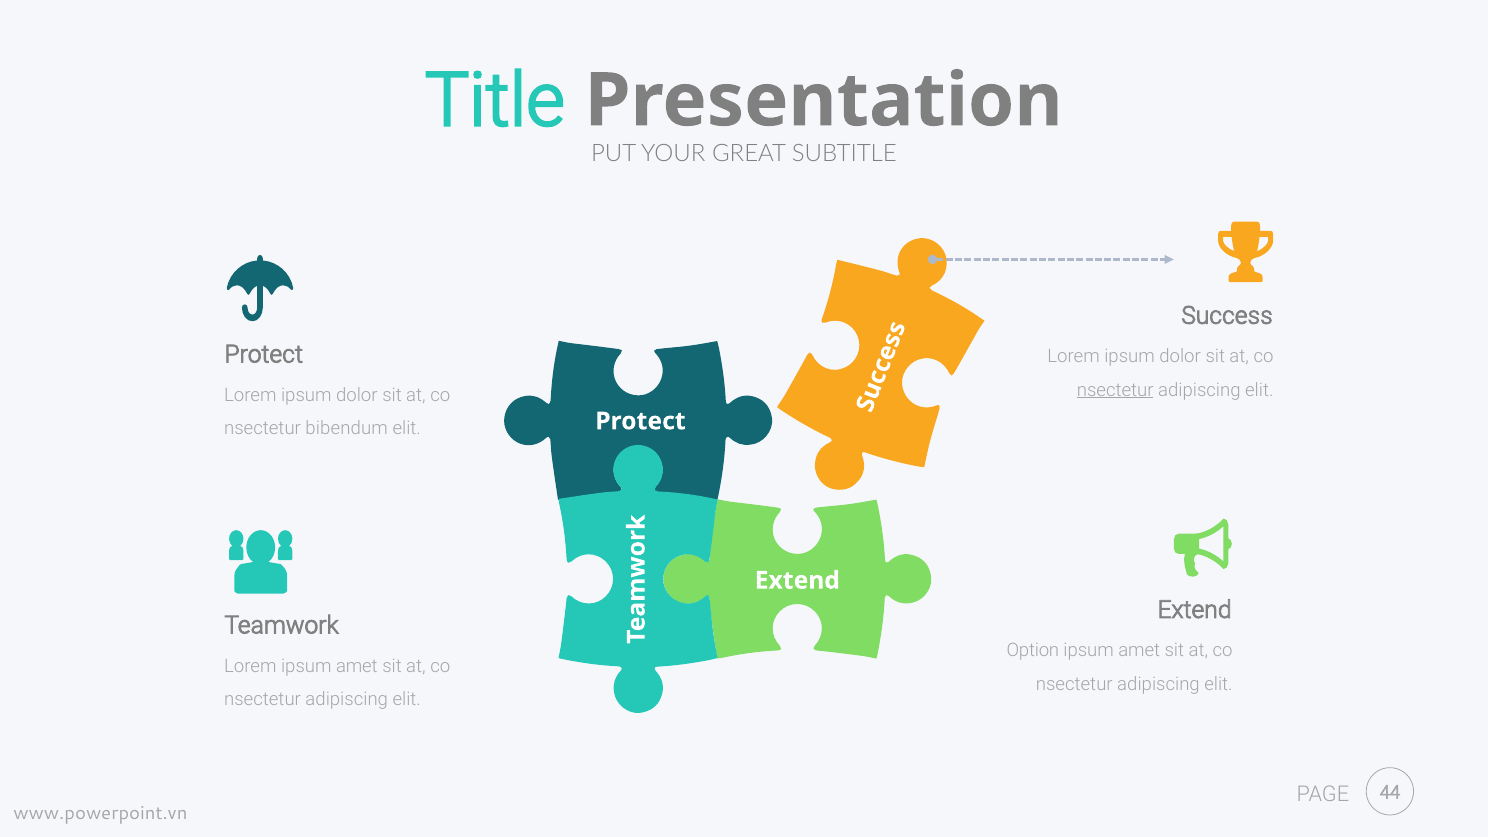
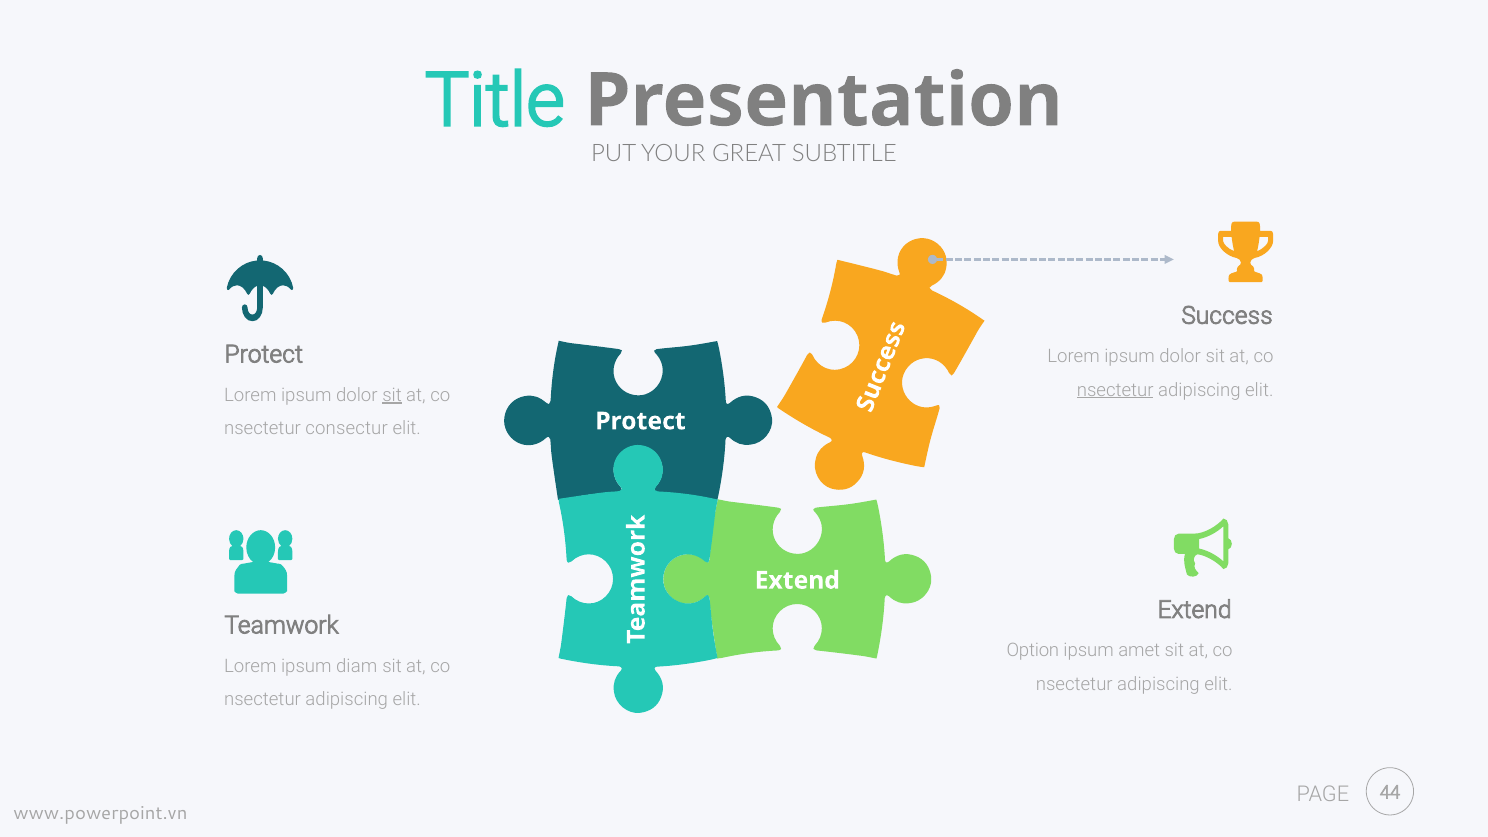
sit underline: none -> present (392, 395)
bibendum: bibendum -> consectur (347, 428)
Lorem ipsum amet: amet -> diam (357, 666)
